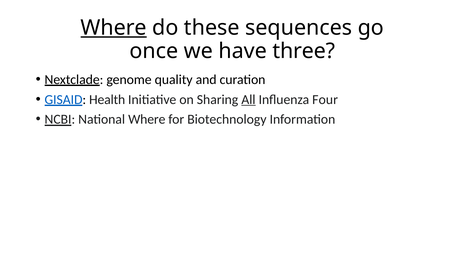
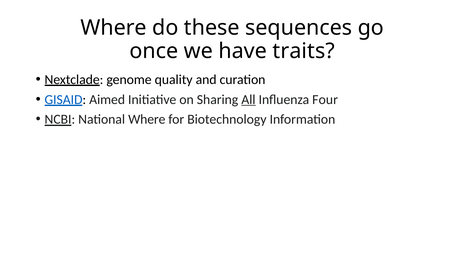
Where underline: present -> none (114, 28)
three: three -> traits (304, 51)
Health: Health -> Aimed (107, 99)
